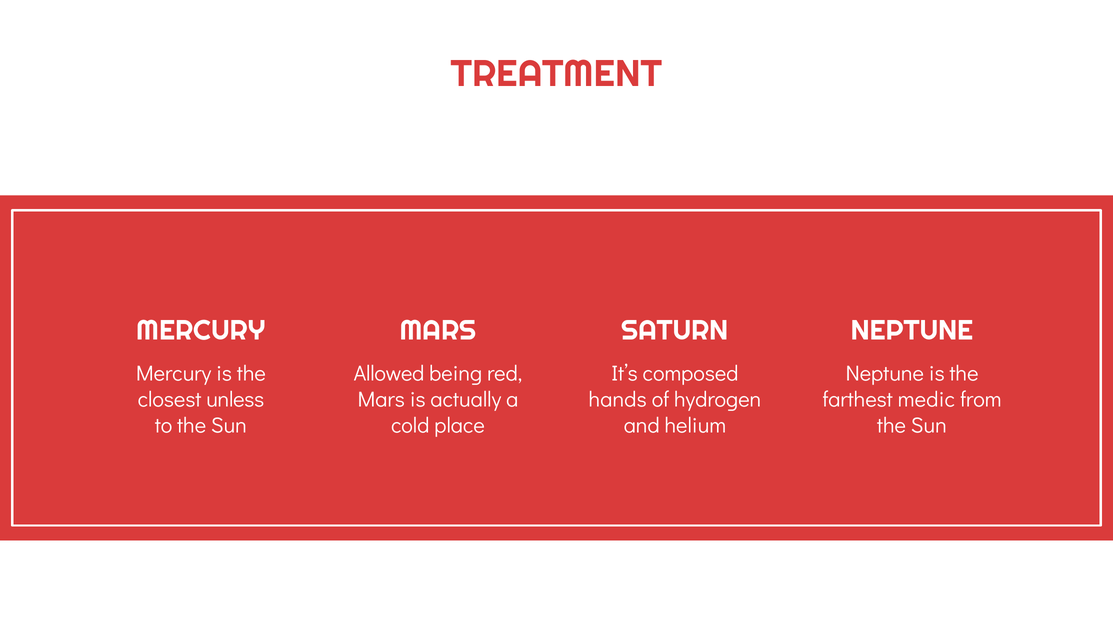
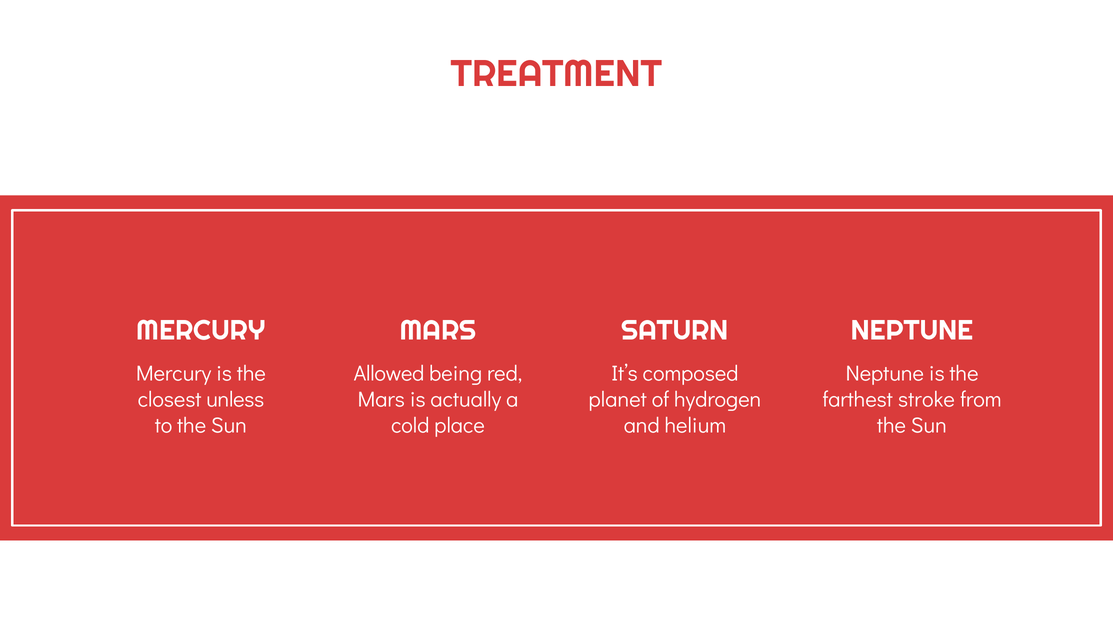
hands: hands -> planet (618, 400)
medic: medic -> stroke (926, 400)
